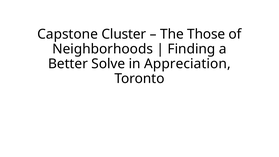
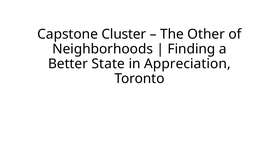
Those: Those -> Other (206, 34)
Solve: Solve -> State (108, 64)
